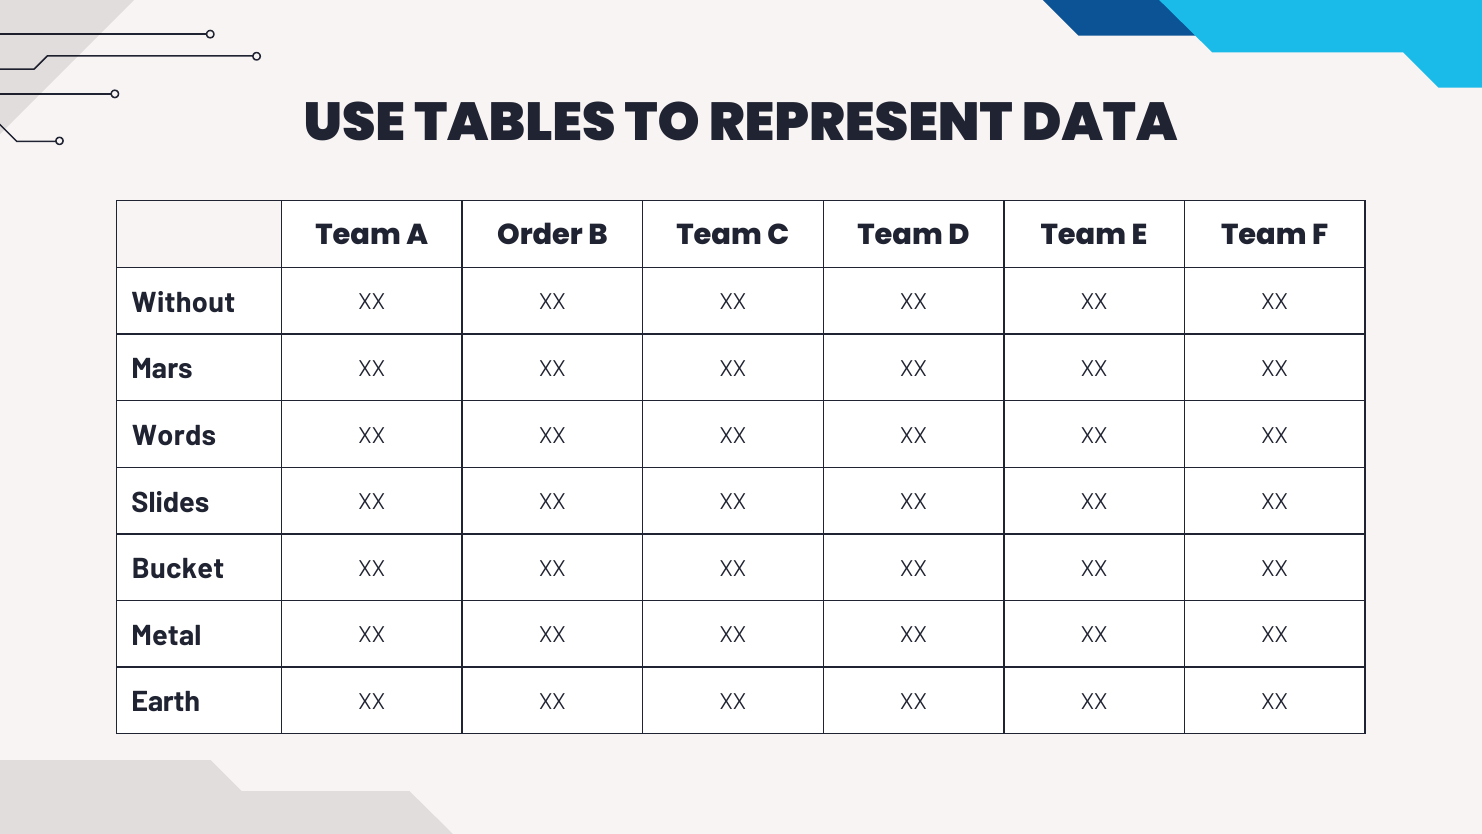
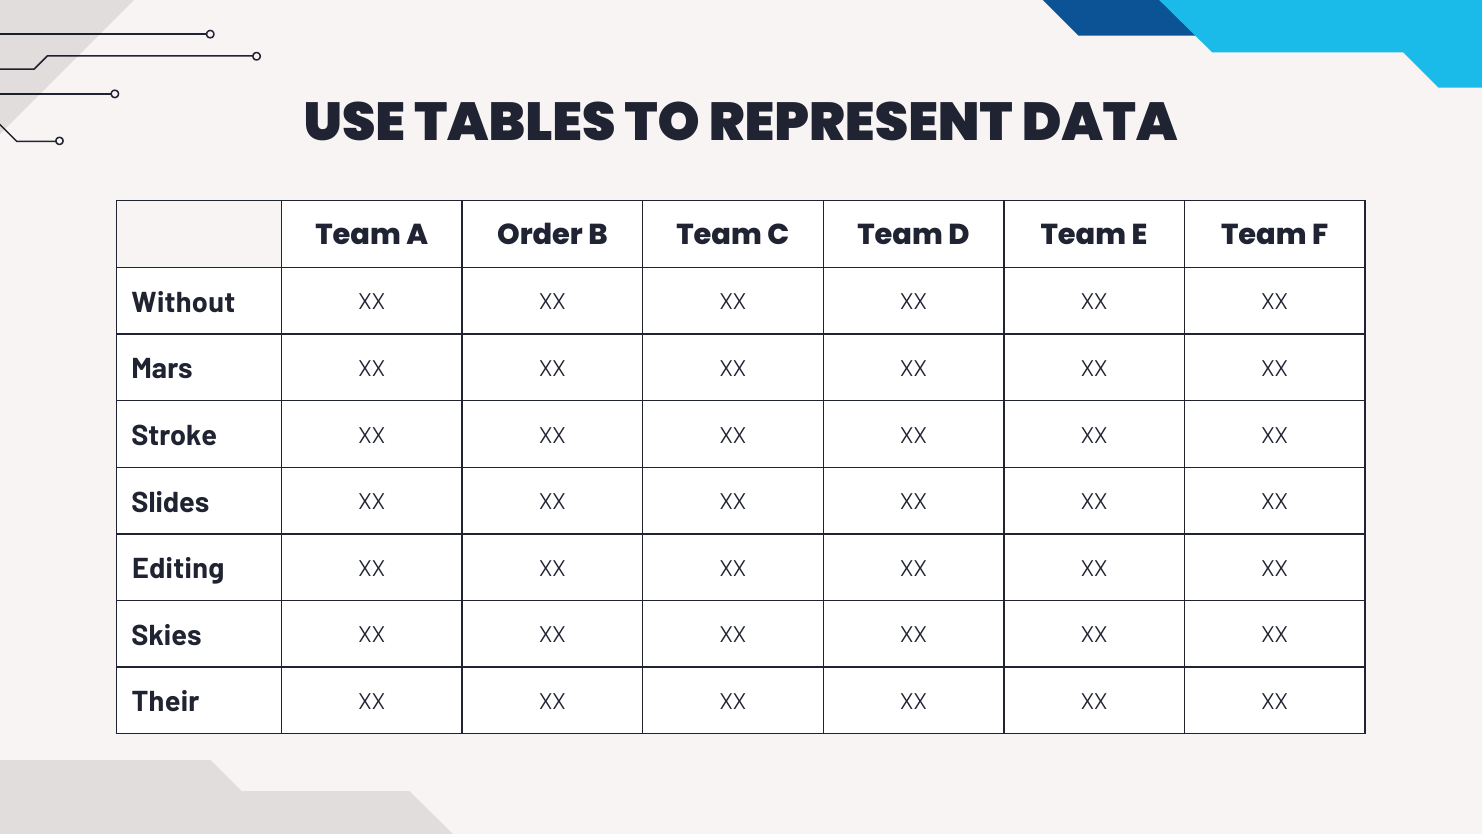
Words: Words -> Stroke (174, 436)
Bucket: Bucket -> Editing (178, 569)
Metal: Metal -> Skies (166, 636)
Earth: Earth -> Their (166, 702)
